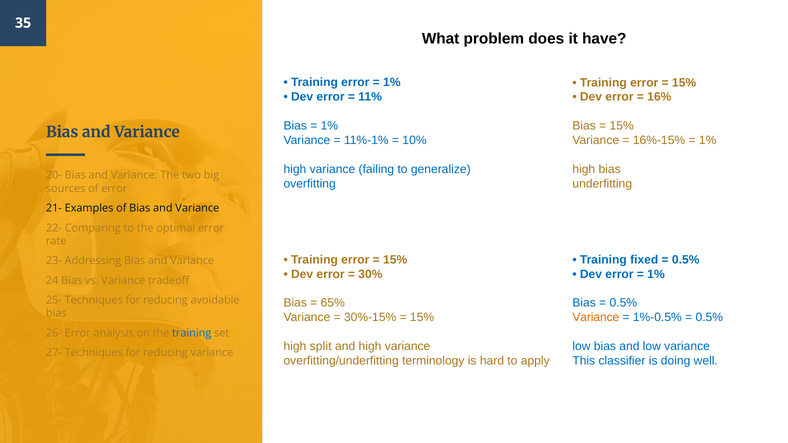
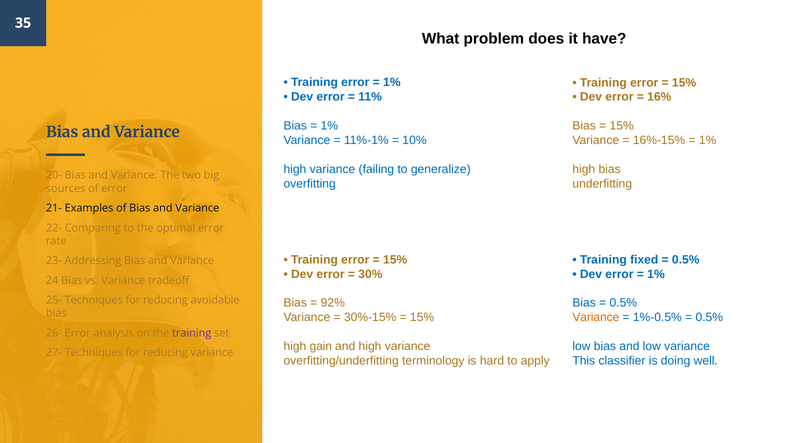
65%: 65% -> 92% (333, 303)
training colour: blue -> purple (192, 333)
split: split -> gain (321, 347)
